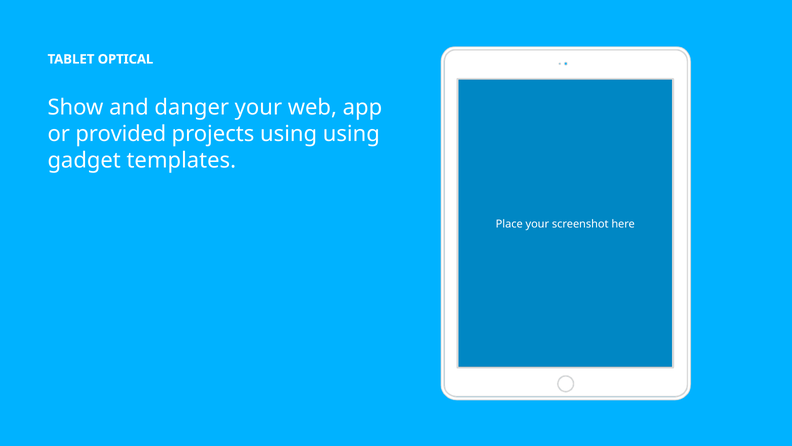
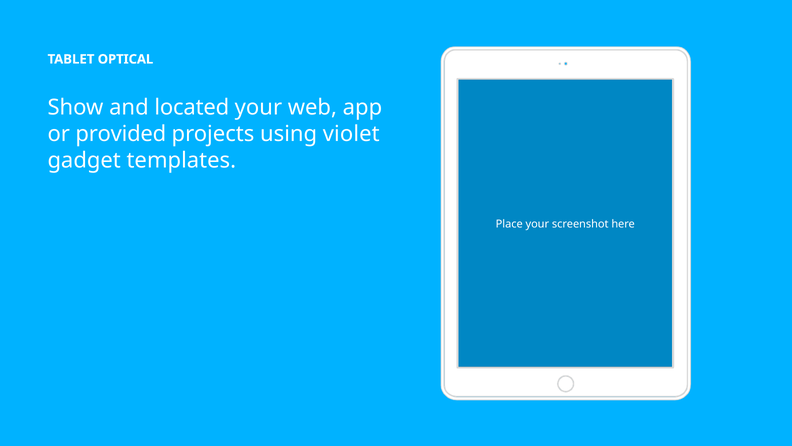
danger: danger -> located (192, 107)
using using: using -> violet (351, 134)
